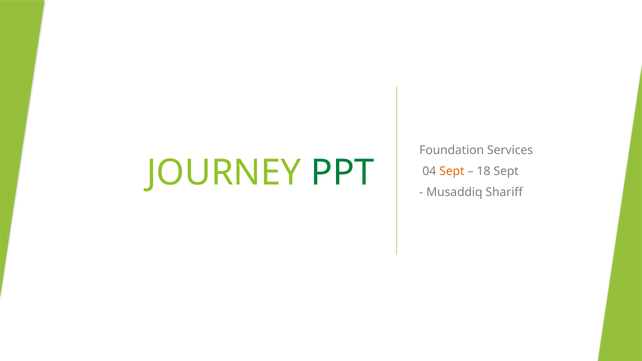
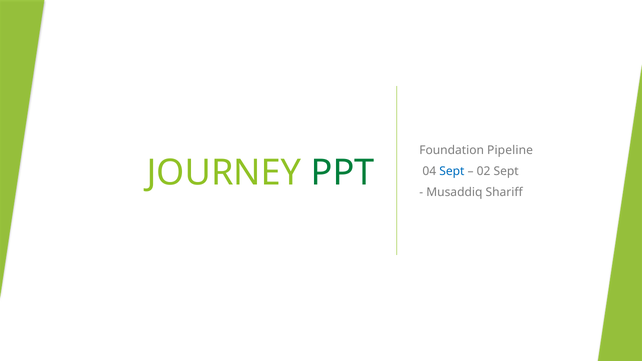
Services: Services -> Pipeline (510, 150)
Sept colour: orange -> blue (452, 171)
18: 18 -> 02 (484, 171)
